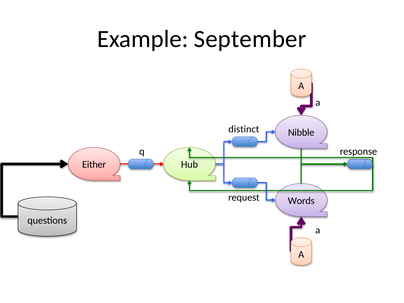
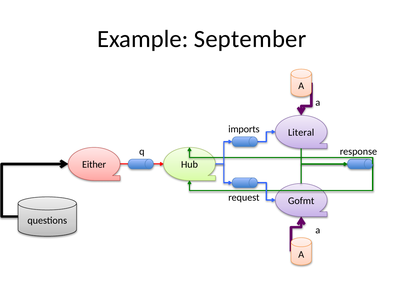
distinct: distinct -> imports (244, 129)
Nibble: Nibble -> Literal (301, 133)
Words: Words -> Gofmt (301, 201)
